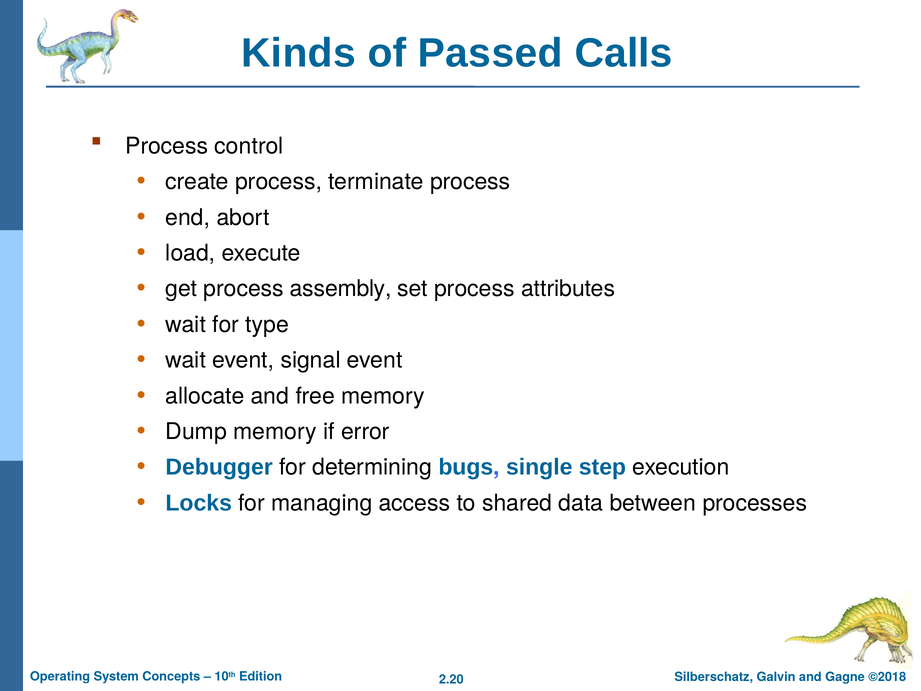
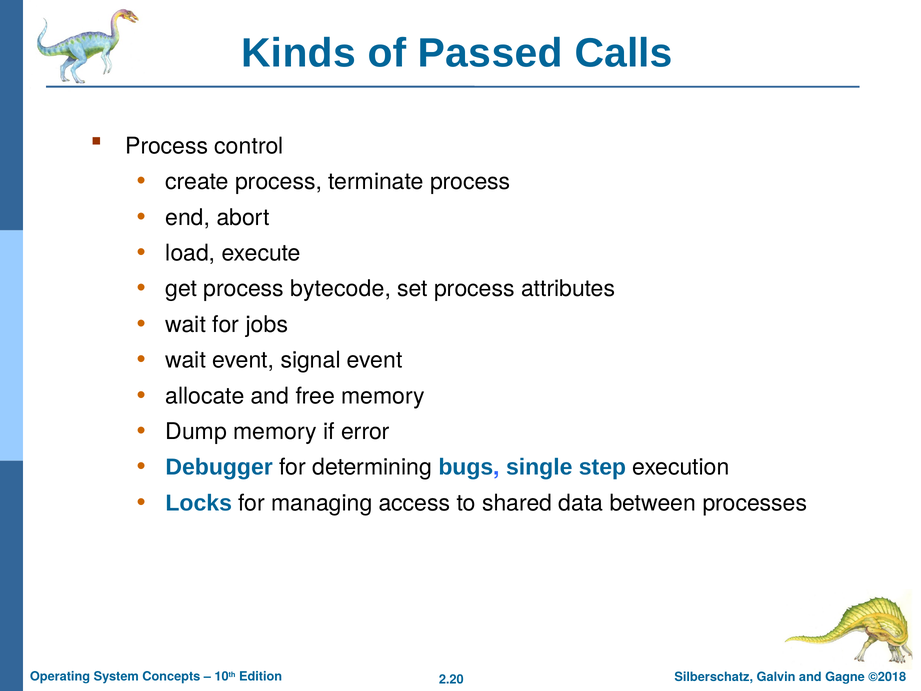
assembly: assembly -> bytecode (341, 289)
type: type -> jobs (267, 324)
